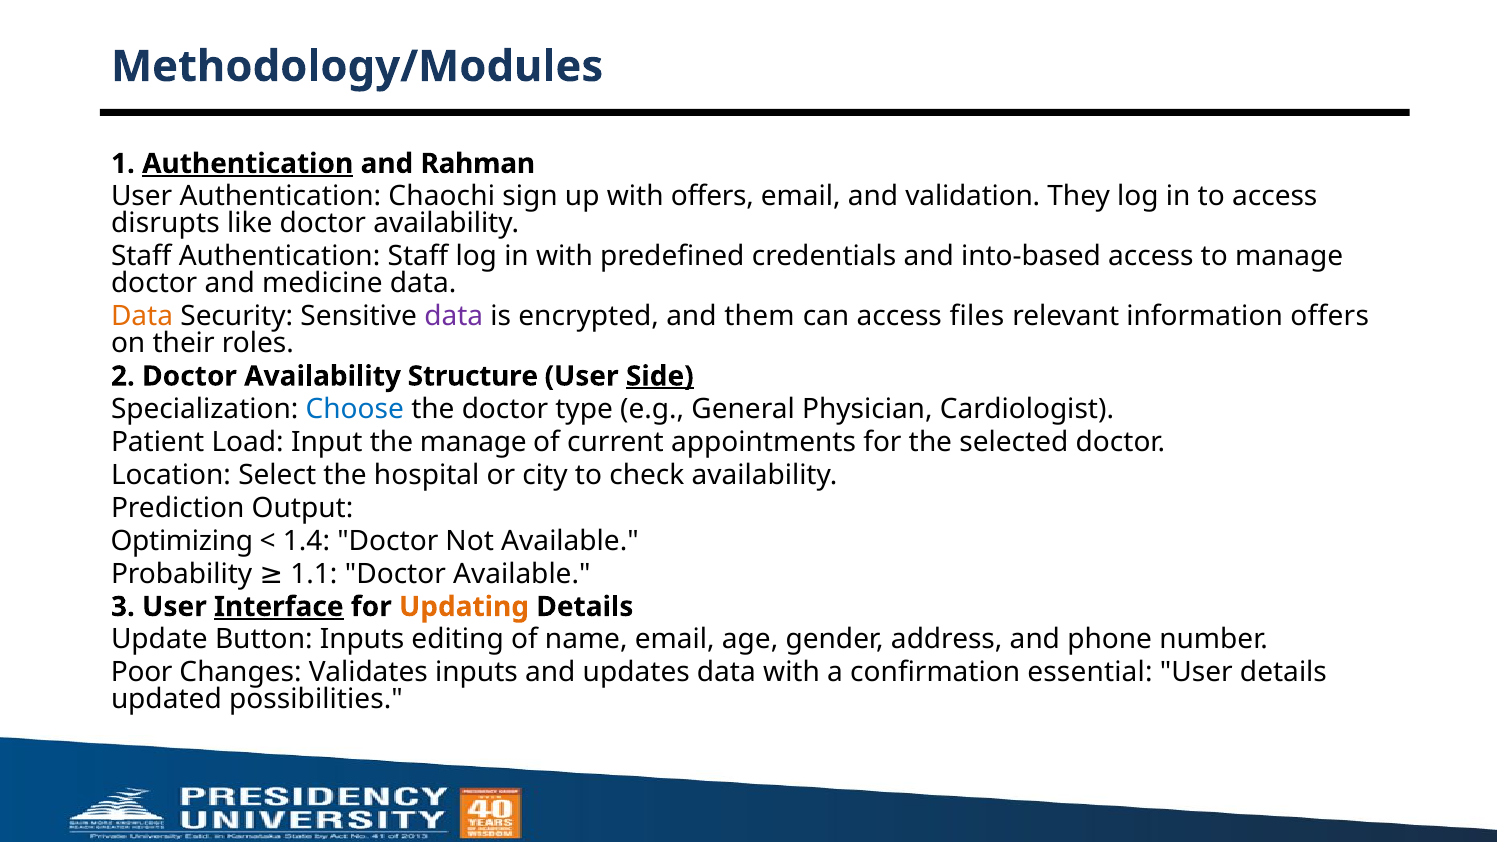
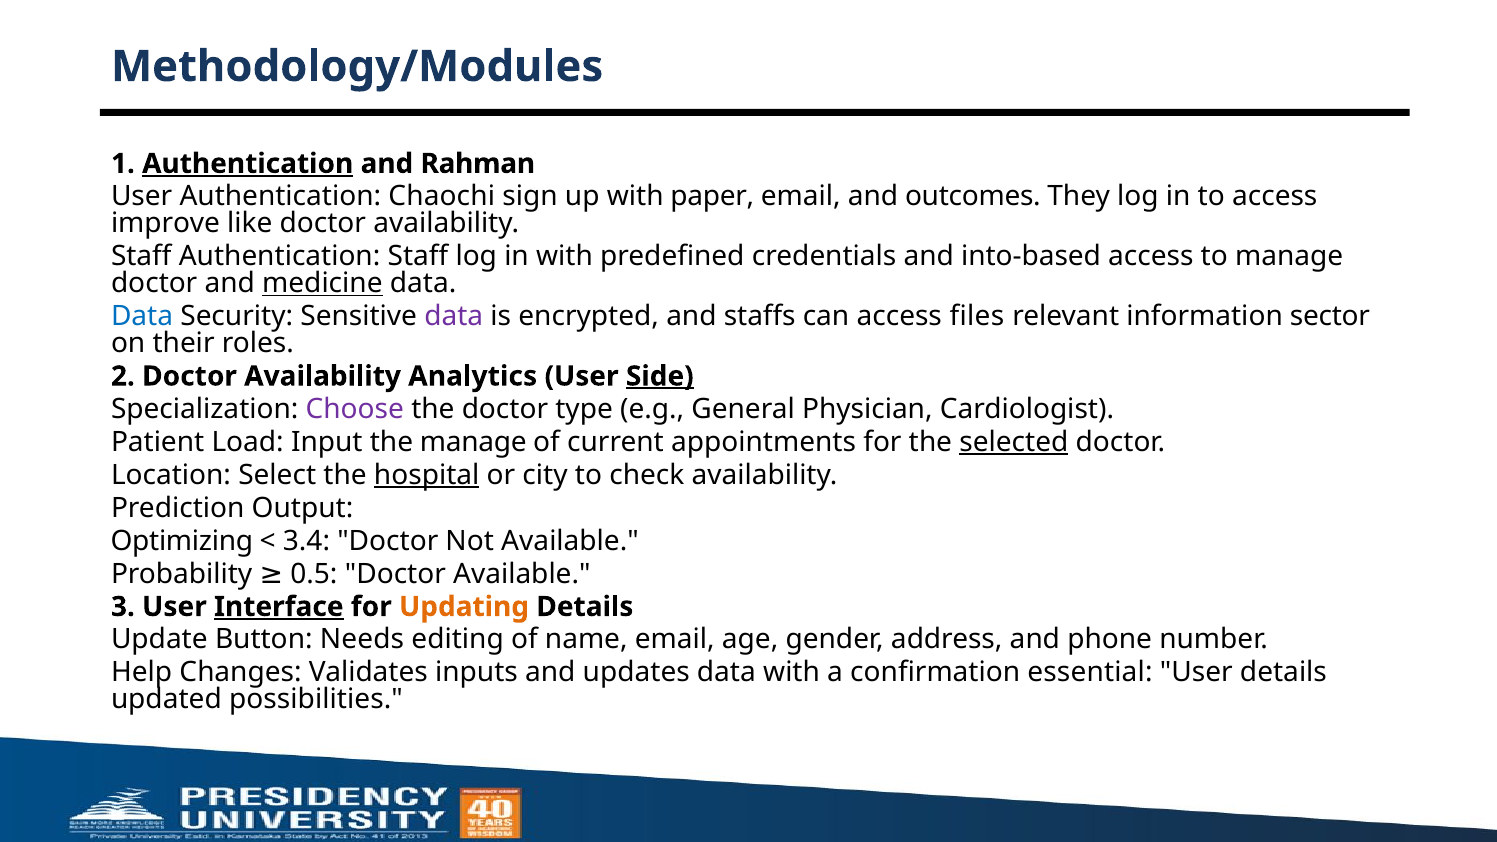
with offers: offers -> paper (712, 197)
validation: validation -> outcomes (973, 197)
disrupts: disrupts -> improve (165, 224)
medicine underline: none -> present (322, 283)
Data colour: orange -> blue (142, 316)
them: them -> staffs (760, 316)
information offers: offers -> sector (1330, 316)
Structure: Structure -> Analytics (473, 376)
Choose colour: blue -> purple (355, 409)
selected underline: none -> present (1014, 442)
hospital underline: none -> present (427, 475)
1.4: 1.4 -> 3.4 (306, 541)
1.1: 1.1 -> 0.5 (314, 574)
Button Inputs: Inputs -> Needs (362, 640)
Poor: Poor -> Help (142, 673)
